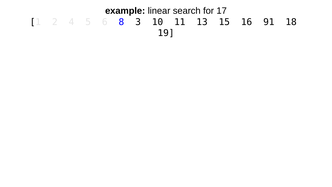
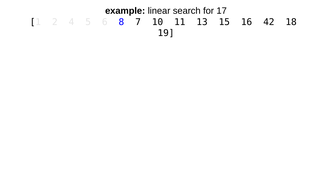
3: 3 -> 7 (138, 22)
91: 91 -> 42 (269, 22)
